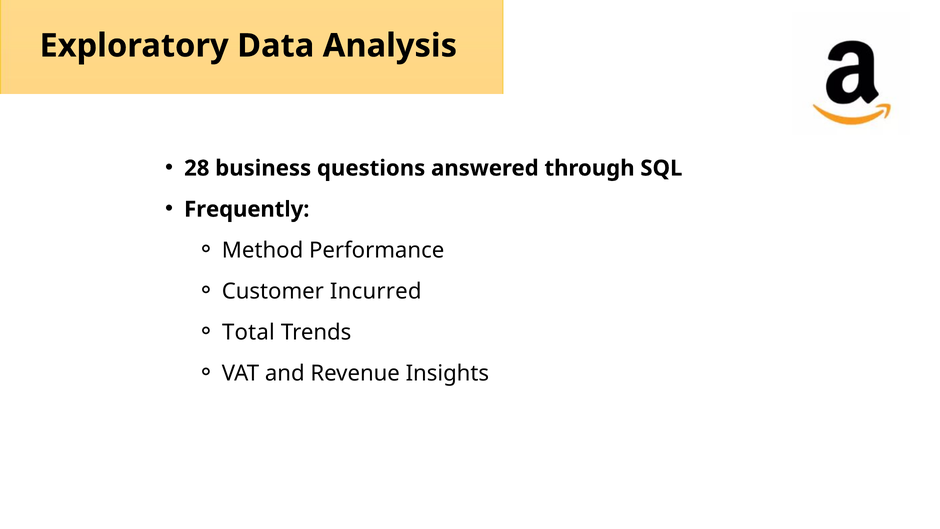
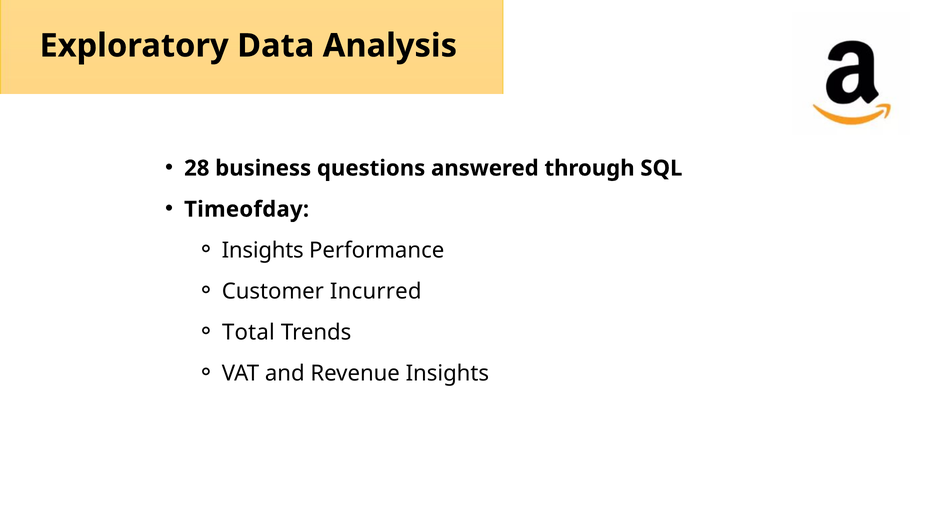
Frequently: Frequently -> Timeofday (247, 209)
Method: Method -> Insights (263, 250)
